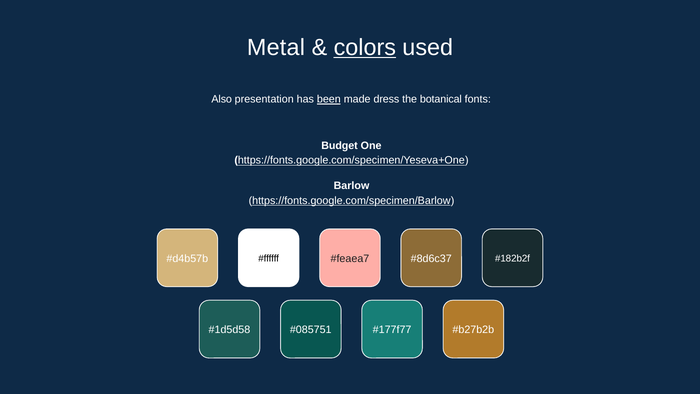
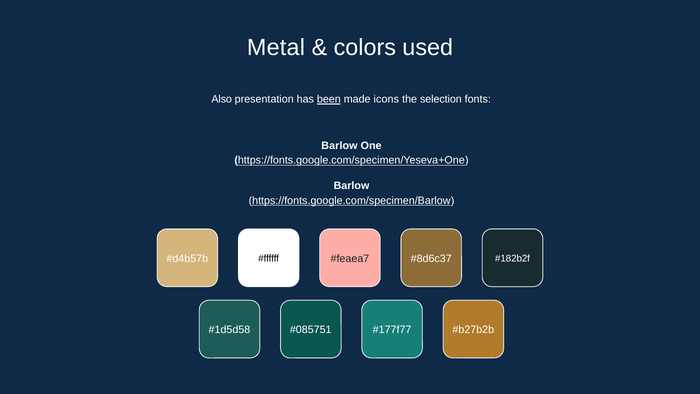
colors underline: present -> none (365, 47)
dress: dress -> icons (386, 99)
botanical: botanical -> selection (441, 99)
Budget: Budget -> Barlow (339, 146)
